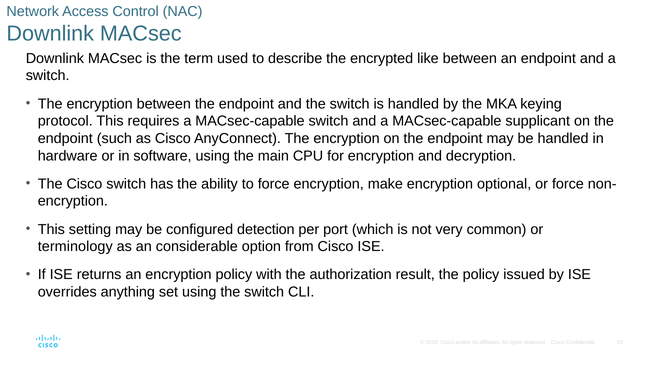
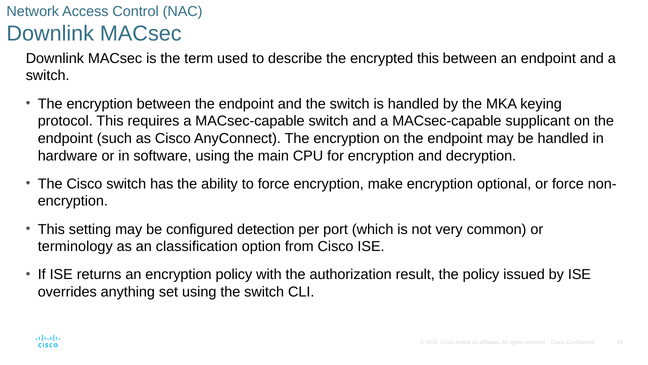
encrypted like: like -> this (428, 58)
considerable: considerable -> classification (197, 246)
